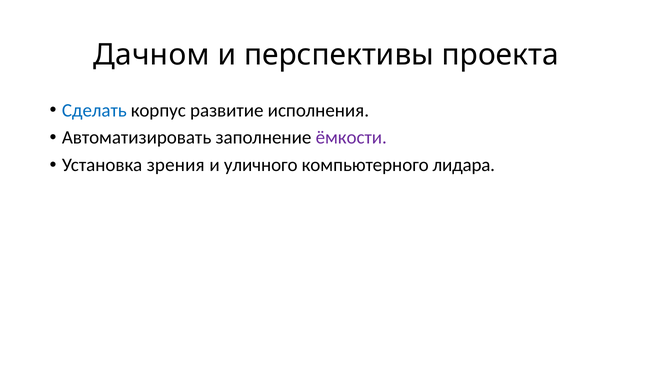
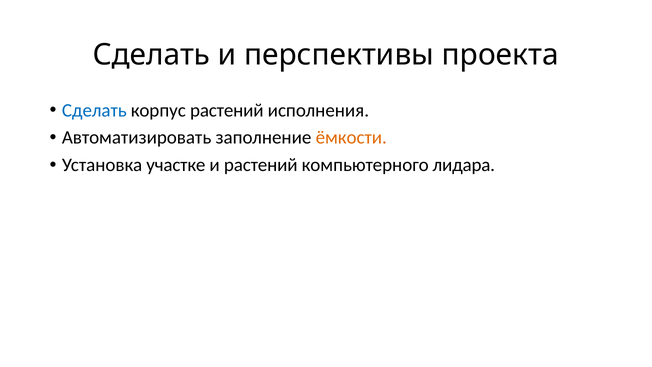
Дачном: Дачном -> Сделать (152, 55)
корпус развитие: развитие -> растений (227, 110)
ёмкости colour: purple -> orange (351, 138)
зрения: зрения -> участке (176, 165)
и уличного: уличного -> растений (261, 165)
